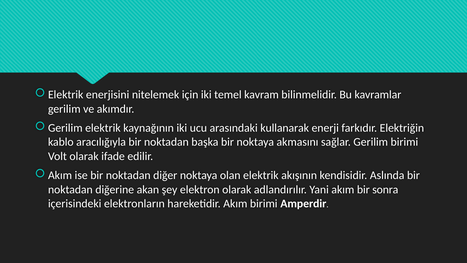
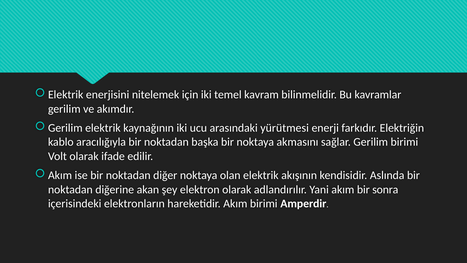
kullanarak: kullanarak -> yürütmesi (285, 128)
